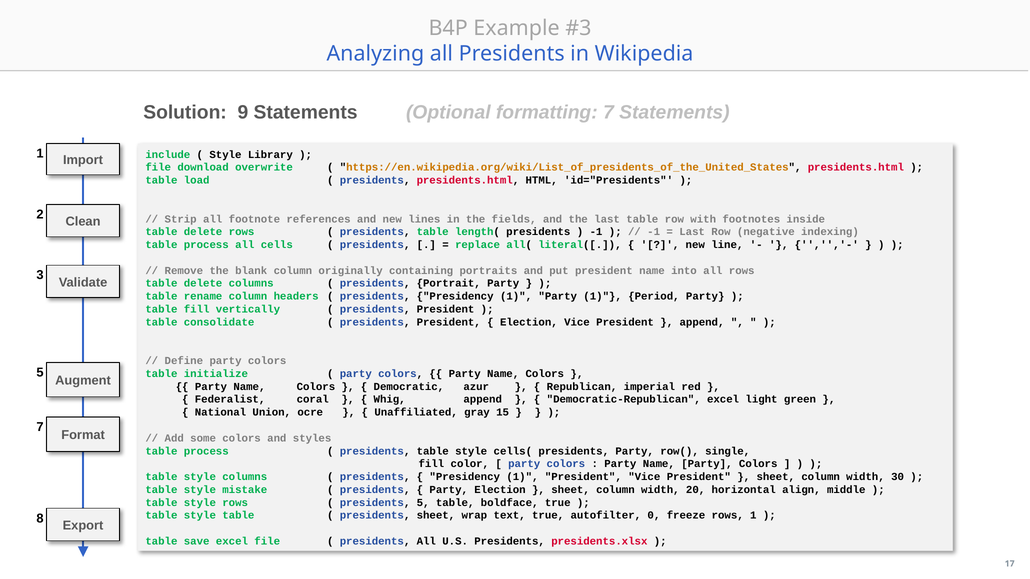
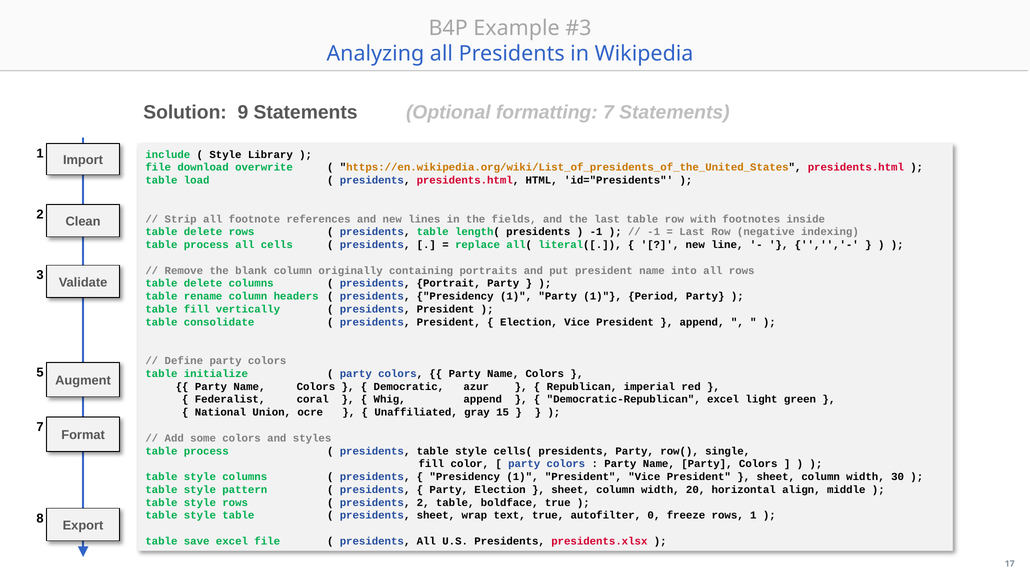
mistake: mistake -> pattern (245, 490)
presidents 5: 5 -> 2 (423, 503)
